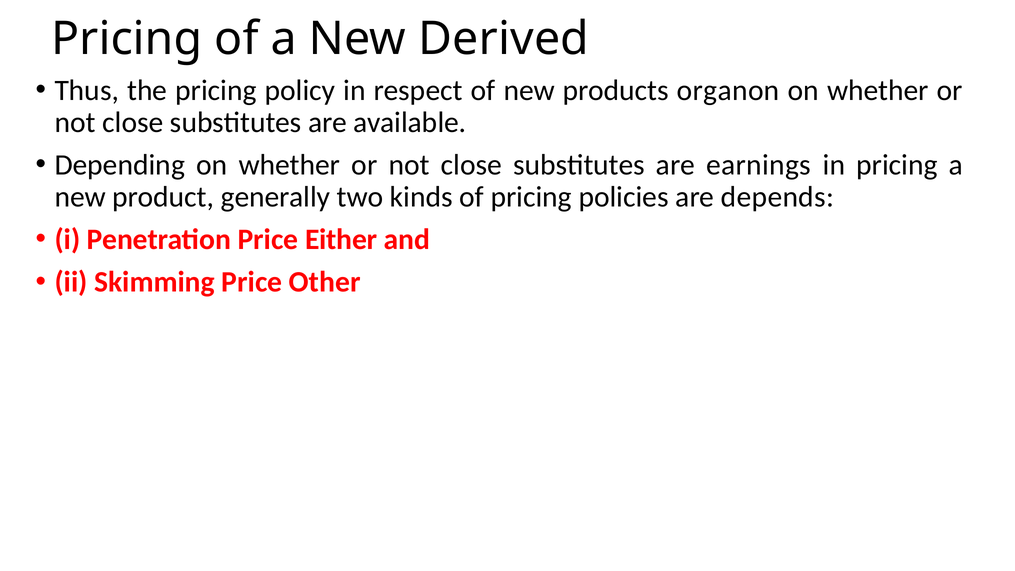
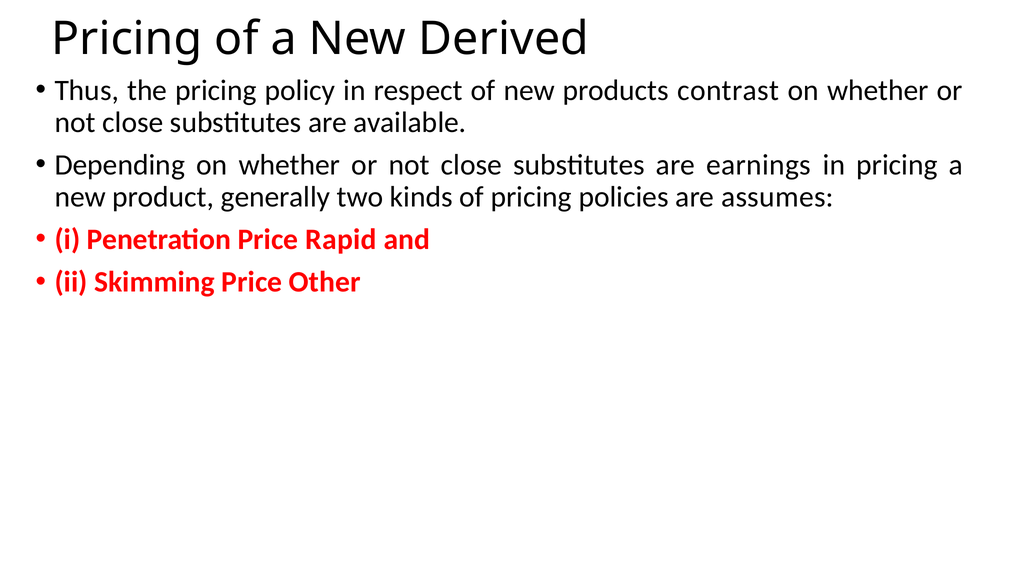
organon: organon -> contrast (728, 90)
depends: depends -> assumes (777, 197)
Either: Either -> Rapid (341, 239)
